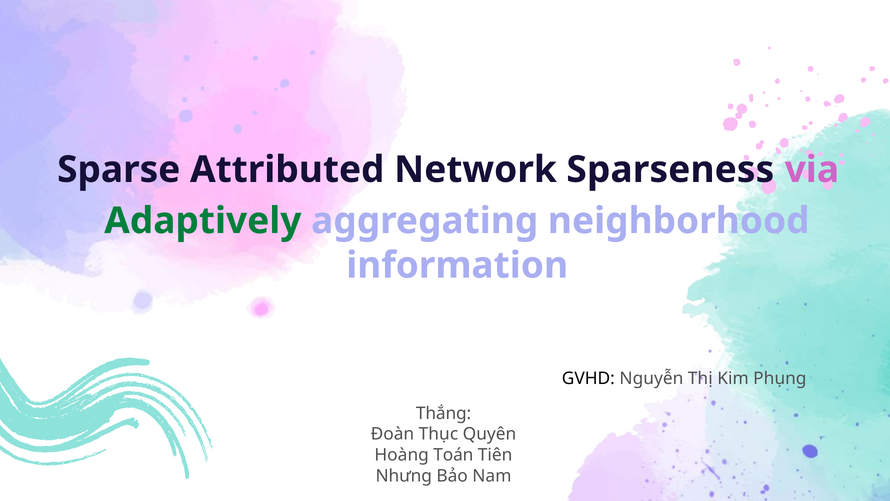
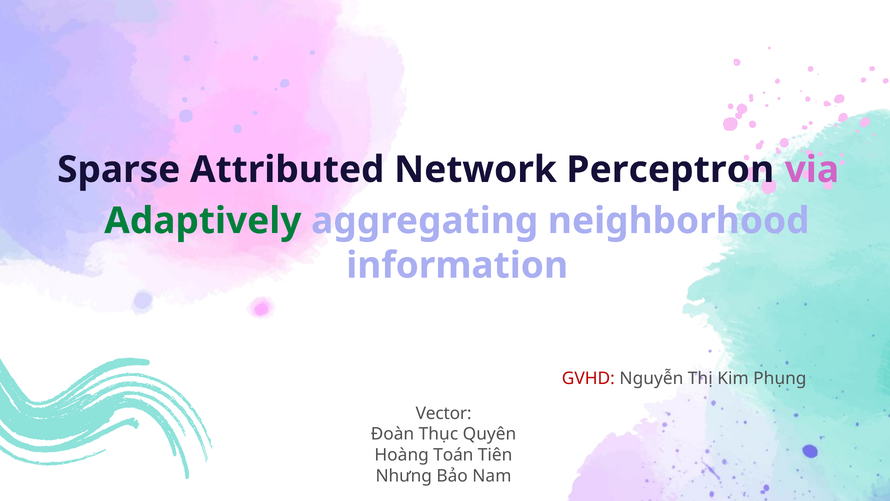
Sparseness: Sparseness -> Perceptron (670, 170)
GVHD colour: black -> red (588, 378)
Thắng: Thắng -> Vector (444, 413)
